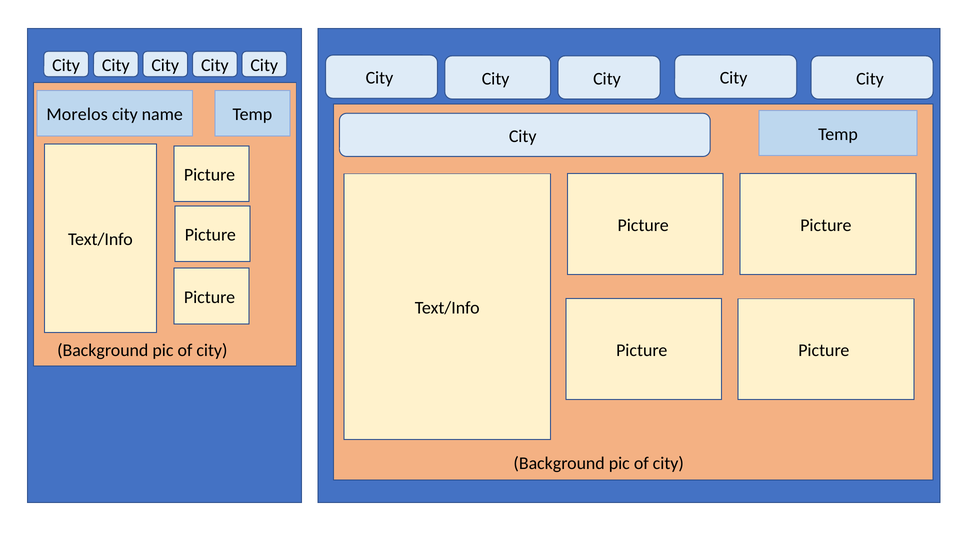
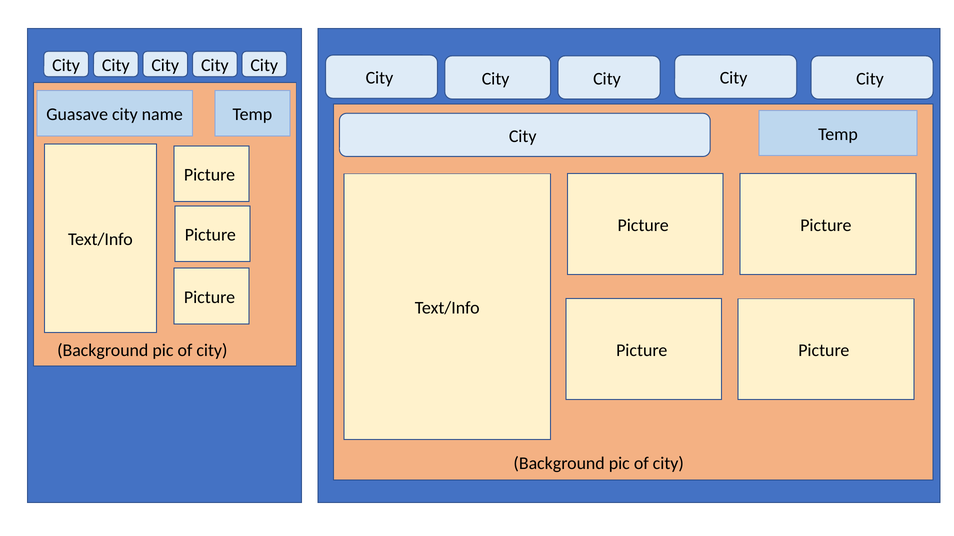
Morelos: Morelos -> Guasave (77, 115)
